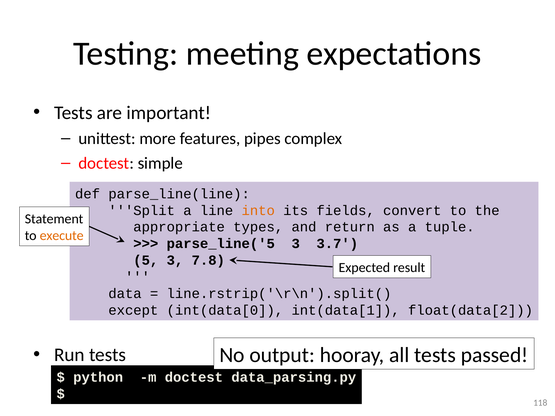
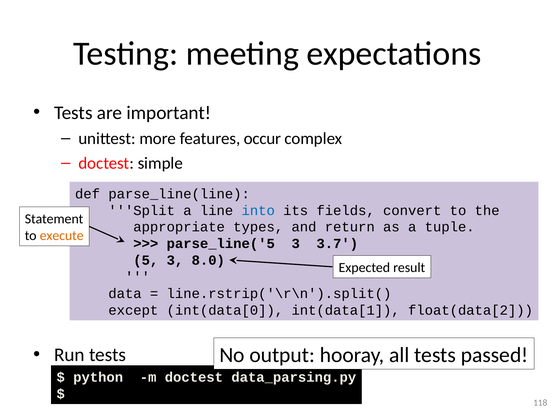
pipes: pipes -> occur (262, 139)
into colour: orange -> blue (258, 211)
7.8: 7.8 -> 8.0 (208, 261)
